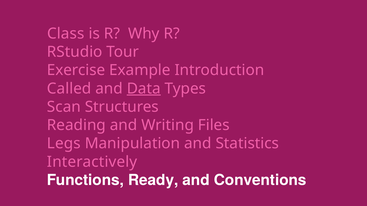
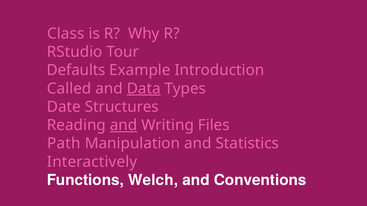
Exercise: Exercise -> Defaults (76, 70)
Scan: Scan -> Date (64, 107)
and underline: none -> present (124, 125)
Legs: Legs -> Path (64, 144)
Ready: Ready -> Welch (153, 180)
